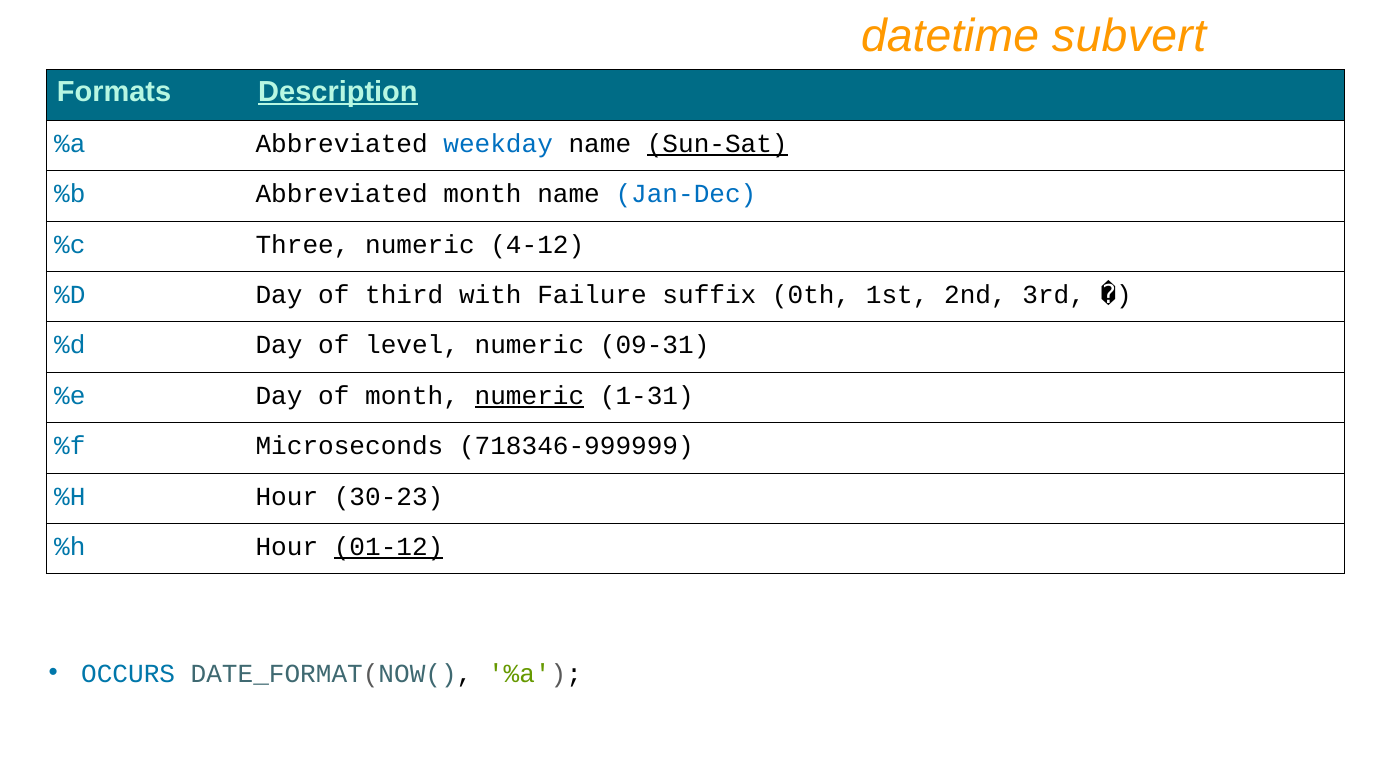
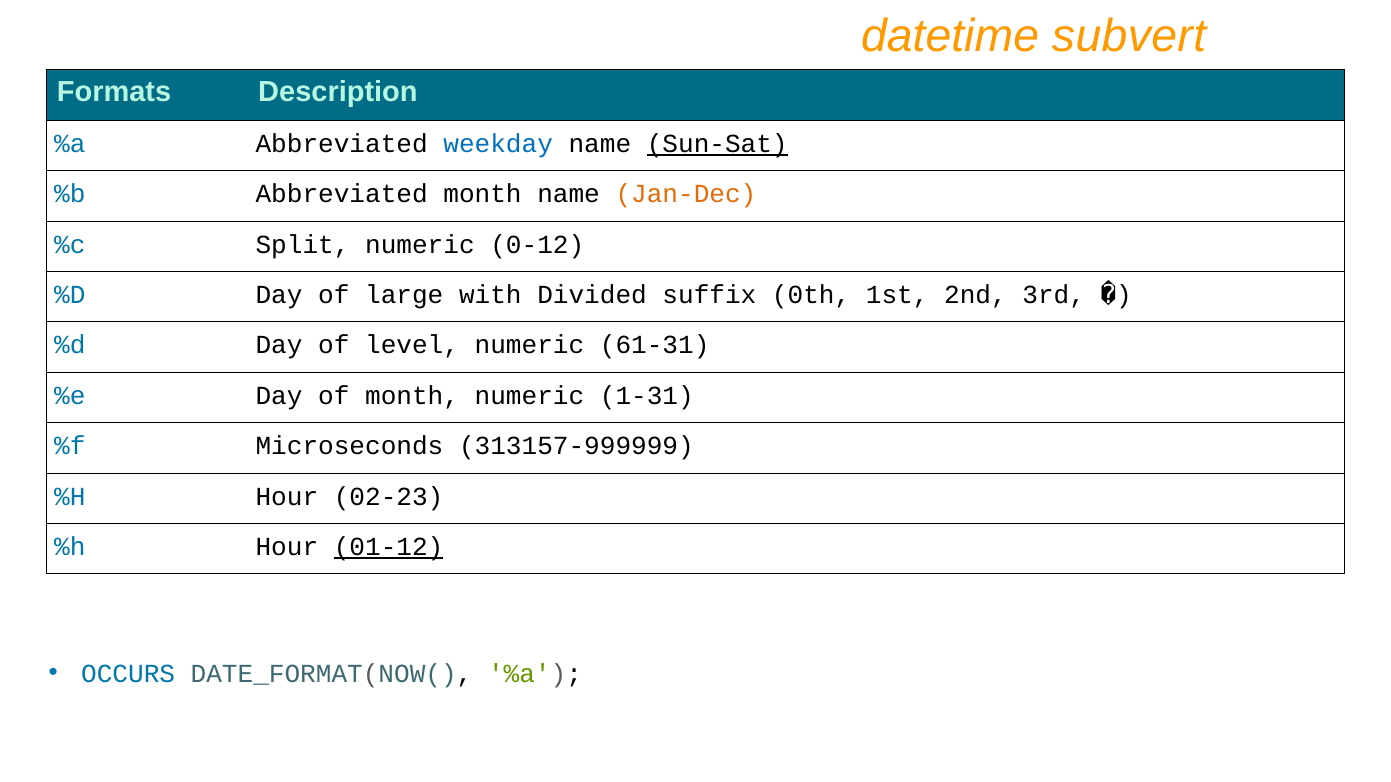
Description underline: present -> none (338, 92)
Jan-Dec colour: blue -> orange (686, 194)
Three: Three -> Split (303, 245)
4-12: 4-12 -> 0-12 (537, 245)
third: third -> large (404, 295)
Failure: Failure -> Divided (592, 295)
09-31: 09-31 -> 61-31 (655, 346)
numeric underline: present -> none (529, 396)
718346-999999: 718346-999999 -> 313157-999999 (576, 446)
30-23: 30-23 -> 02-23 (389, 497)
